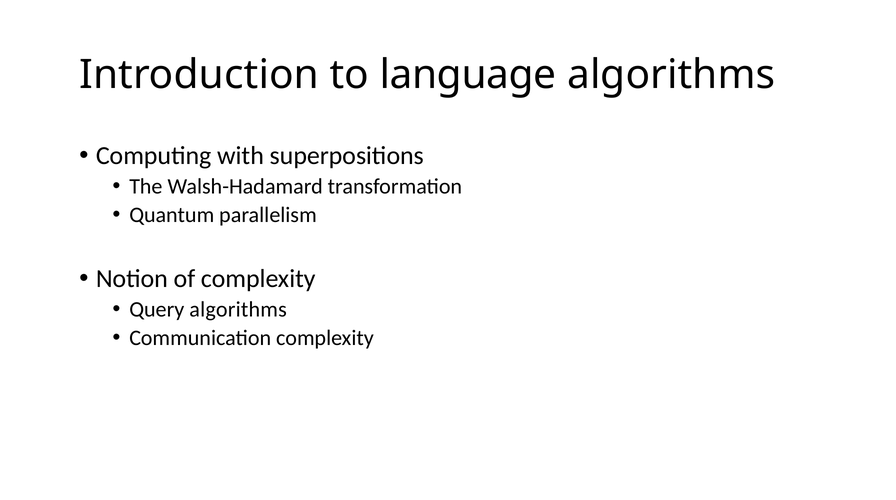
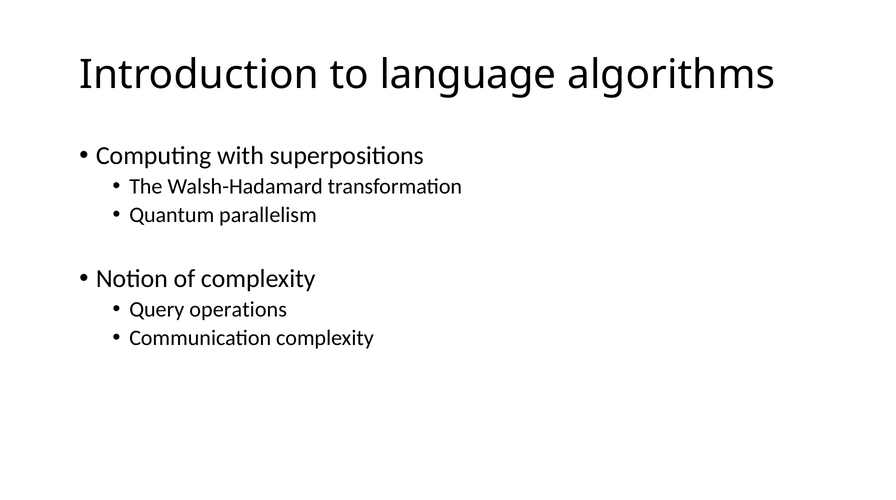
Query algorithms: algorithms -> operations (238, 310)
